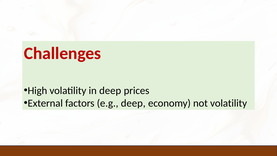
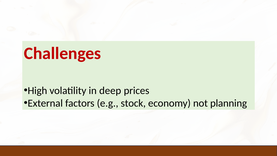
e.g deep: deep -> stock (133, 103)
not volatility: volatility -> planning (229, 103)
